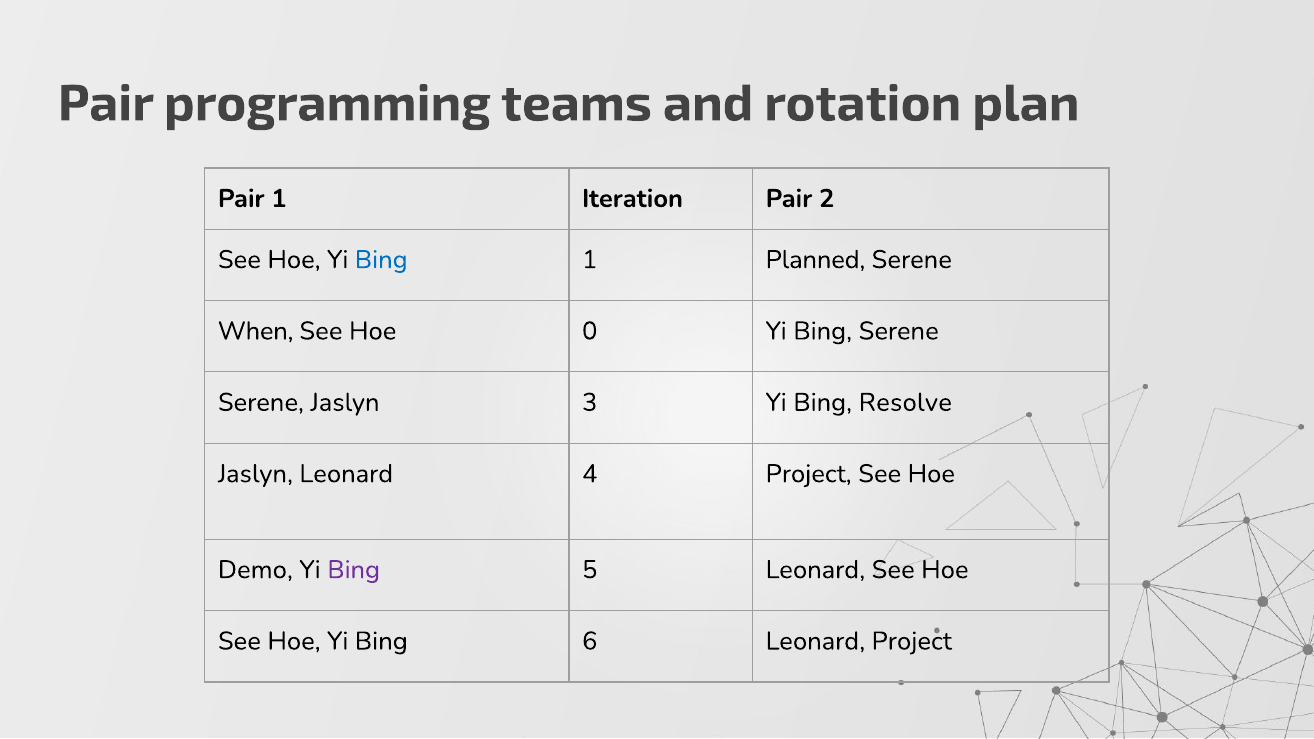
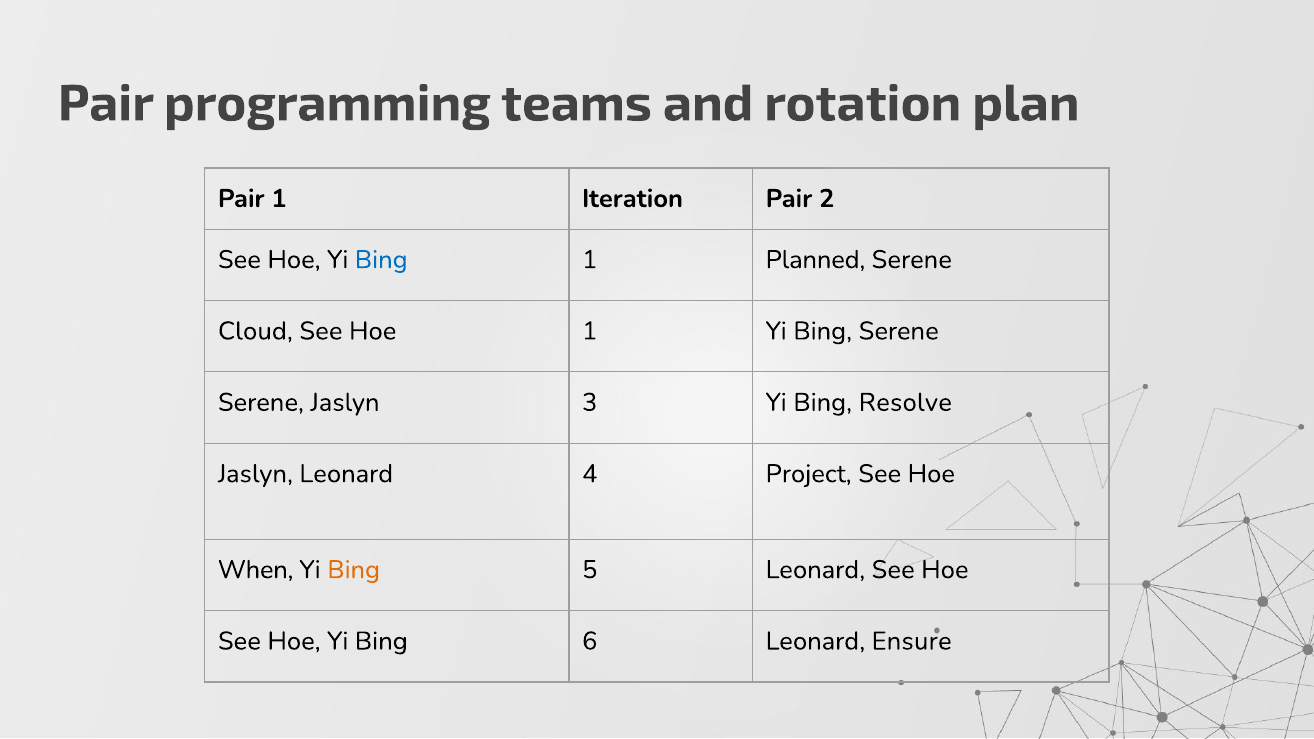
When: When -> Cloud (255, 331)
Hoe 0: 0 -> 1 (590, 331)
Demo: Demo -> When (256, 570)
Bing colour: purple -> orange (354, 570)
Leonard Project: Project -> Ensure (912, 641)
